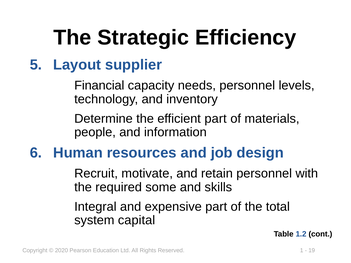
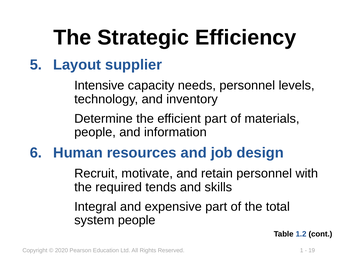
Financial: Financial -> Intensive (99, 86)
some: some -> tends (161, 187)
system capital: capital -> people (137, 220)
